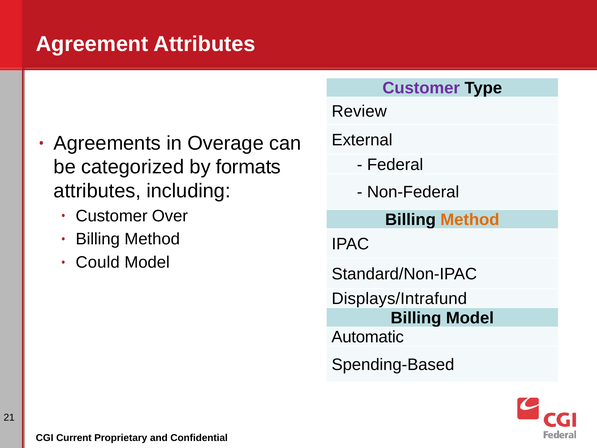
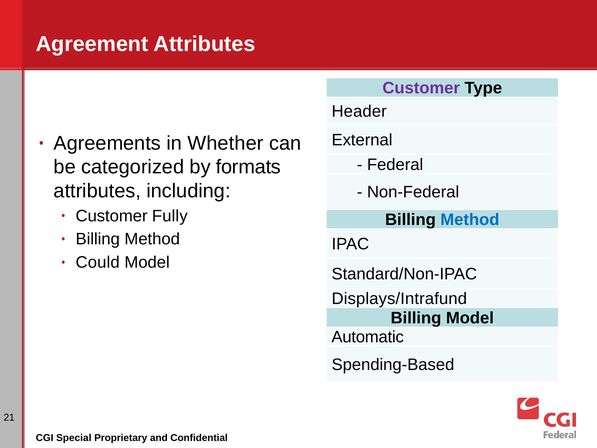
Review: Review -> Header (359, 111)
Overage: Overage -> Whether (225, 143)
Method colour: orange -> blue (470, 220)
Over: Over -> Fully (170, 216)
Current: Current -> Special (74, 437)
